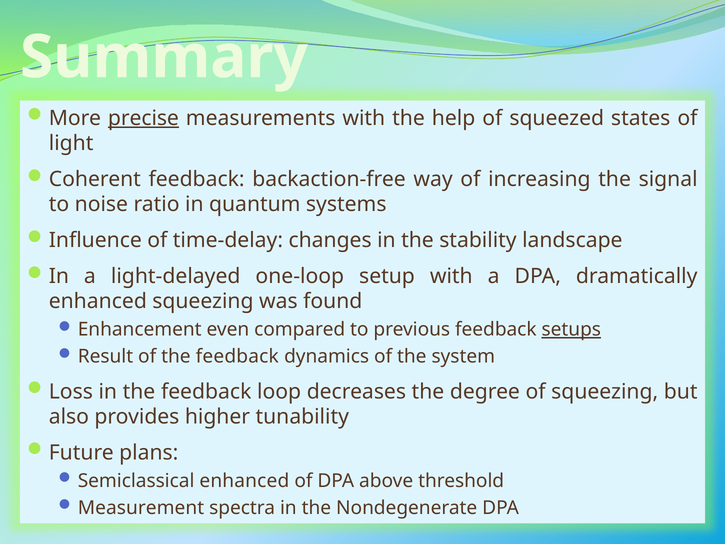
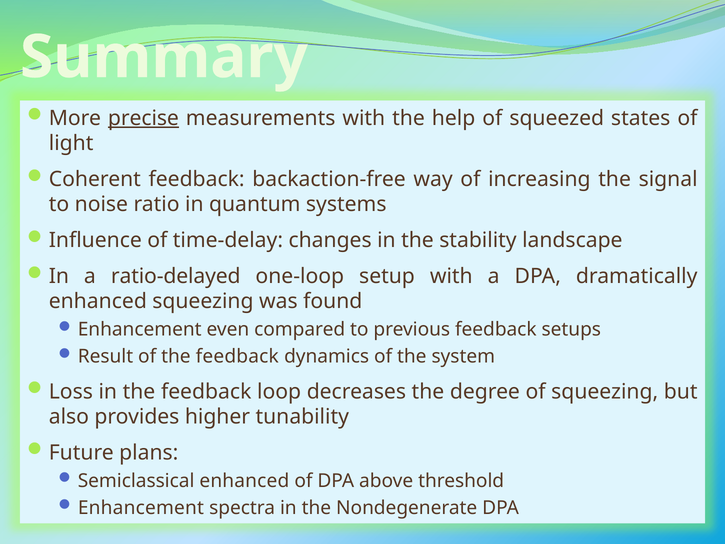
light-delayed: light-delayed -> ratio-delayed (176, 276)
setups underline: present -> none (571, 329)
Measurement: Measurement -> Enhancement (141, 508)
